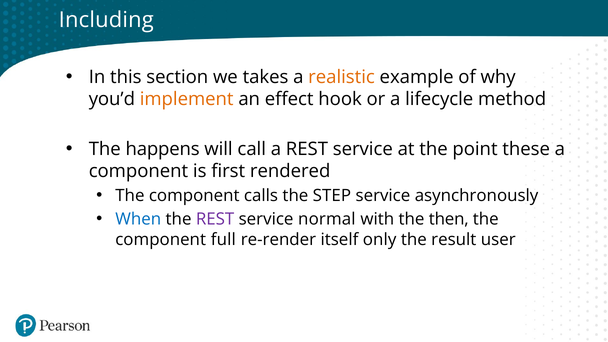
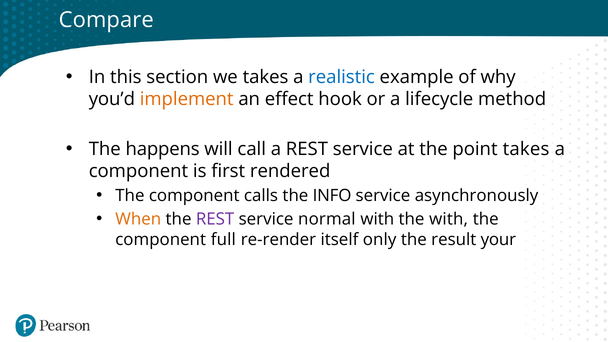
Including: Including -> Compare (106, 20)
realistic colour: orange -> blue (342, 77)
point these: these -> takes (526, 149)
STEP: STEP -> INFO (332, 196)
When colour: blue -> orange (138, 219)
the then: then -> with (449, 219)
user: user -> your (498, 240)
